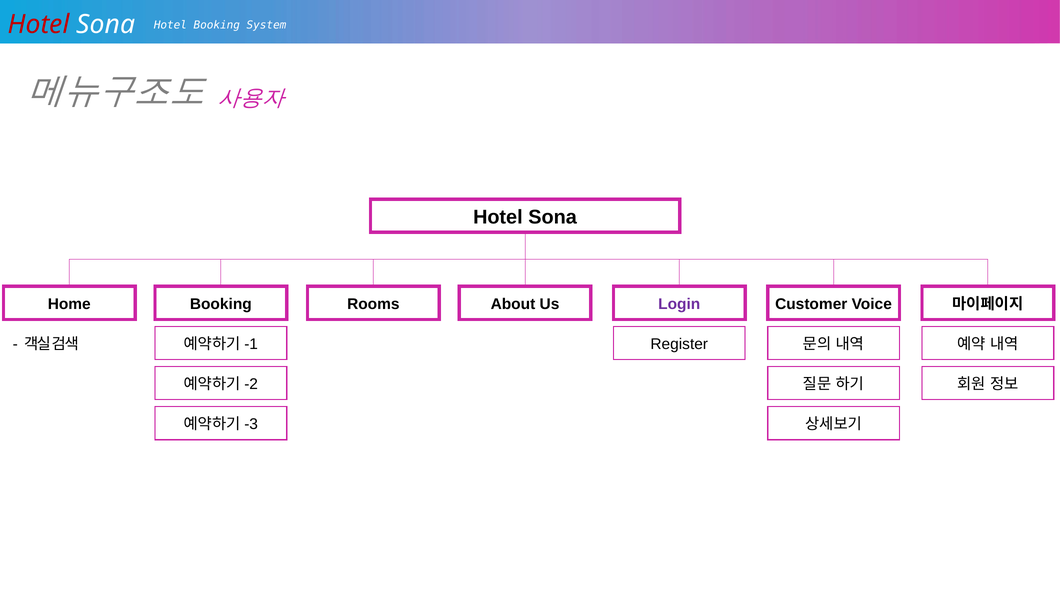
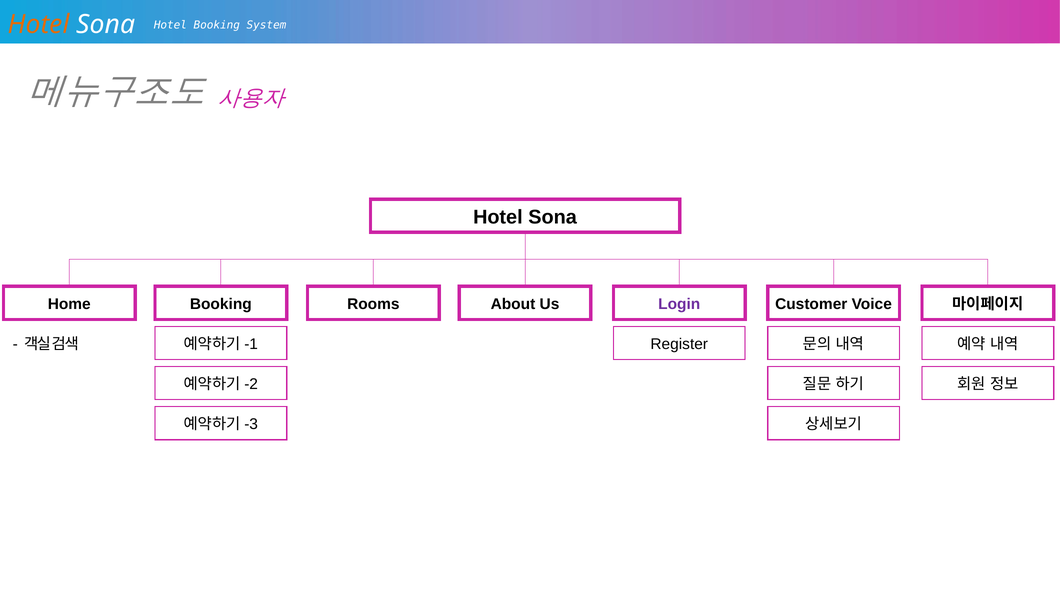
Hotel colour: red -> orange (39, 25)
